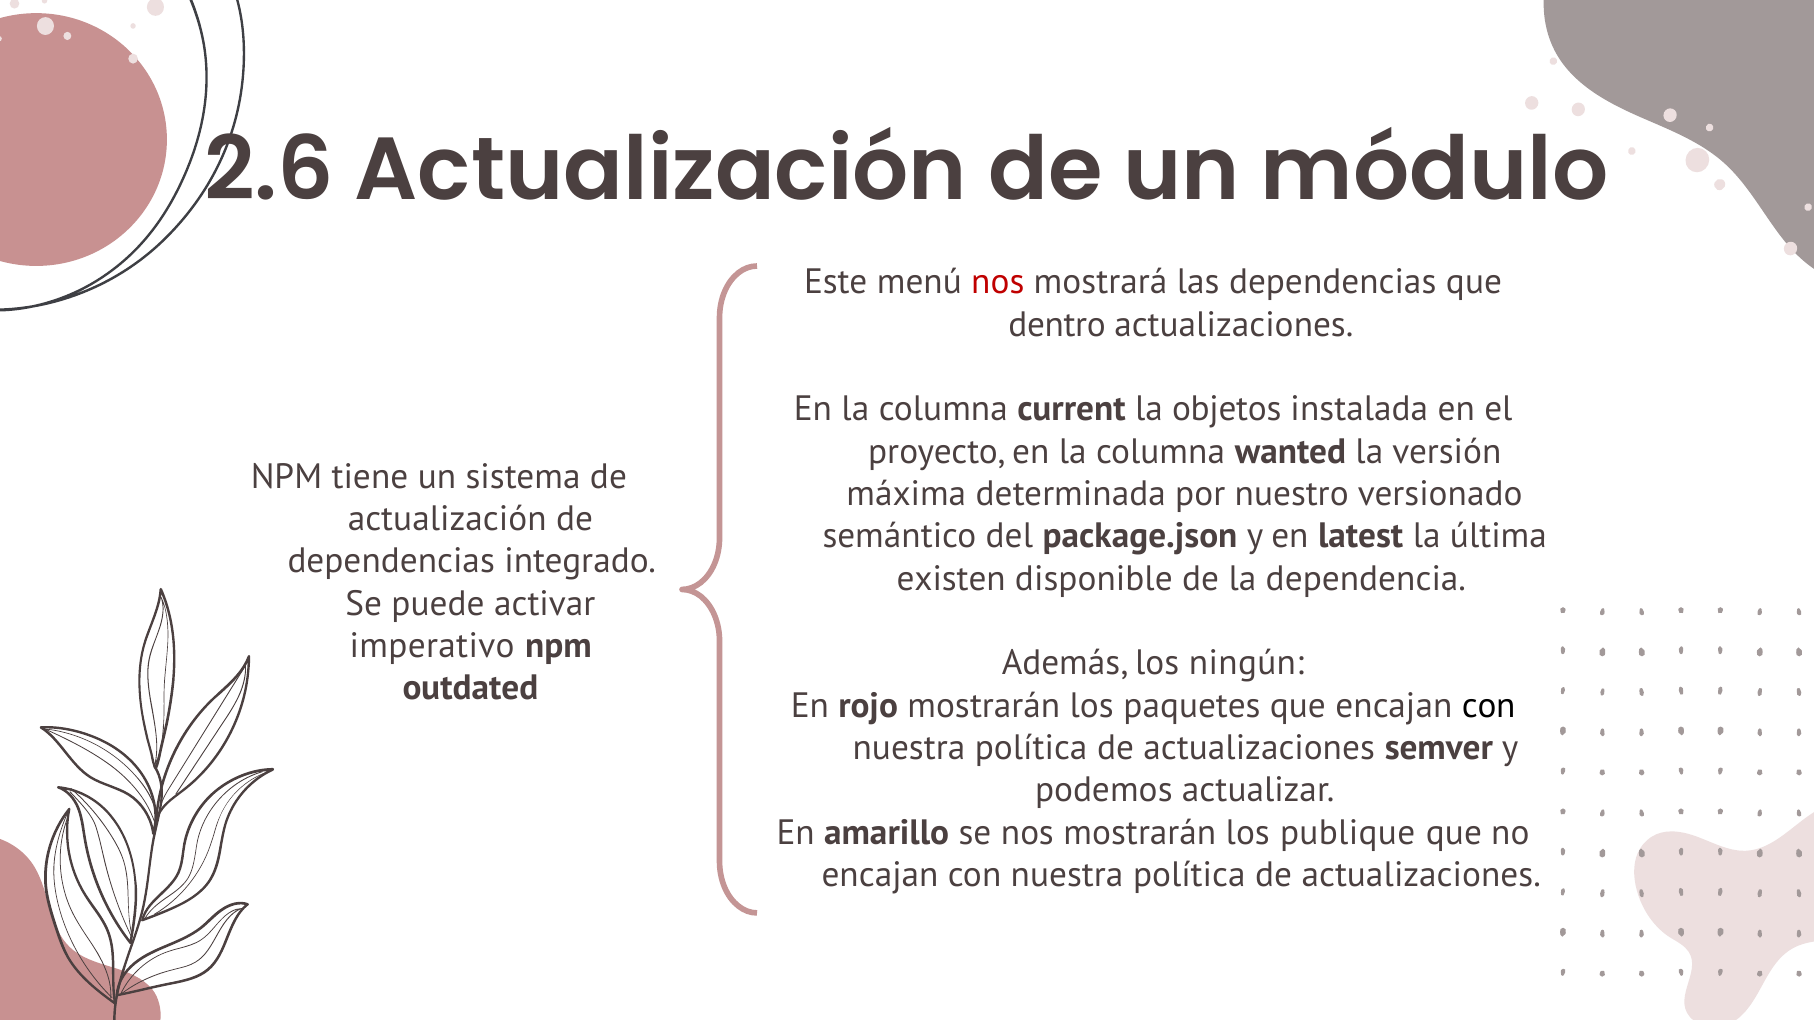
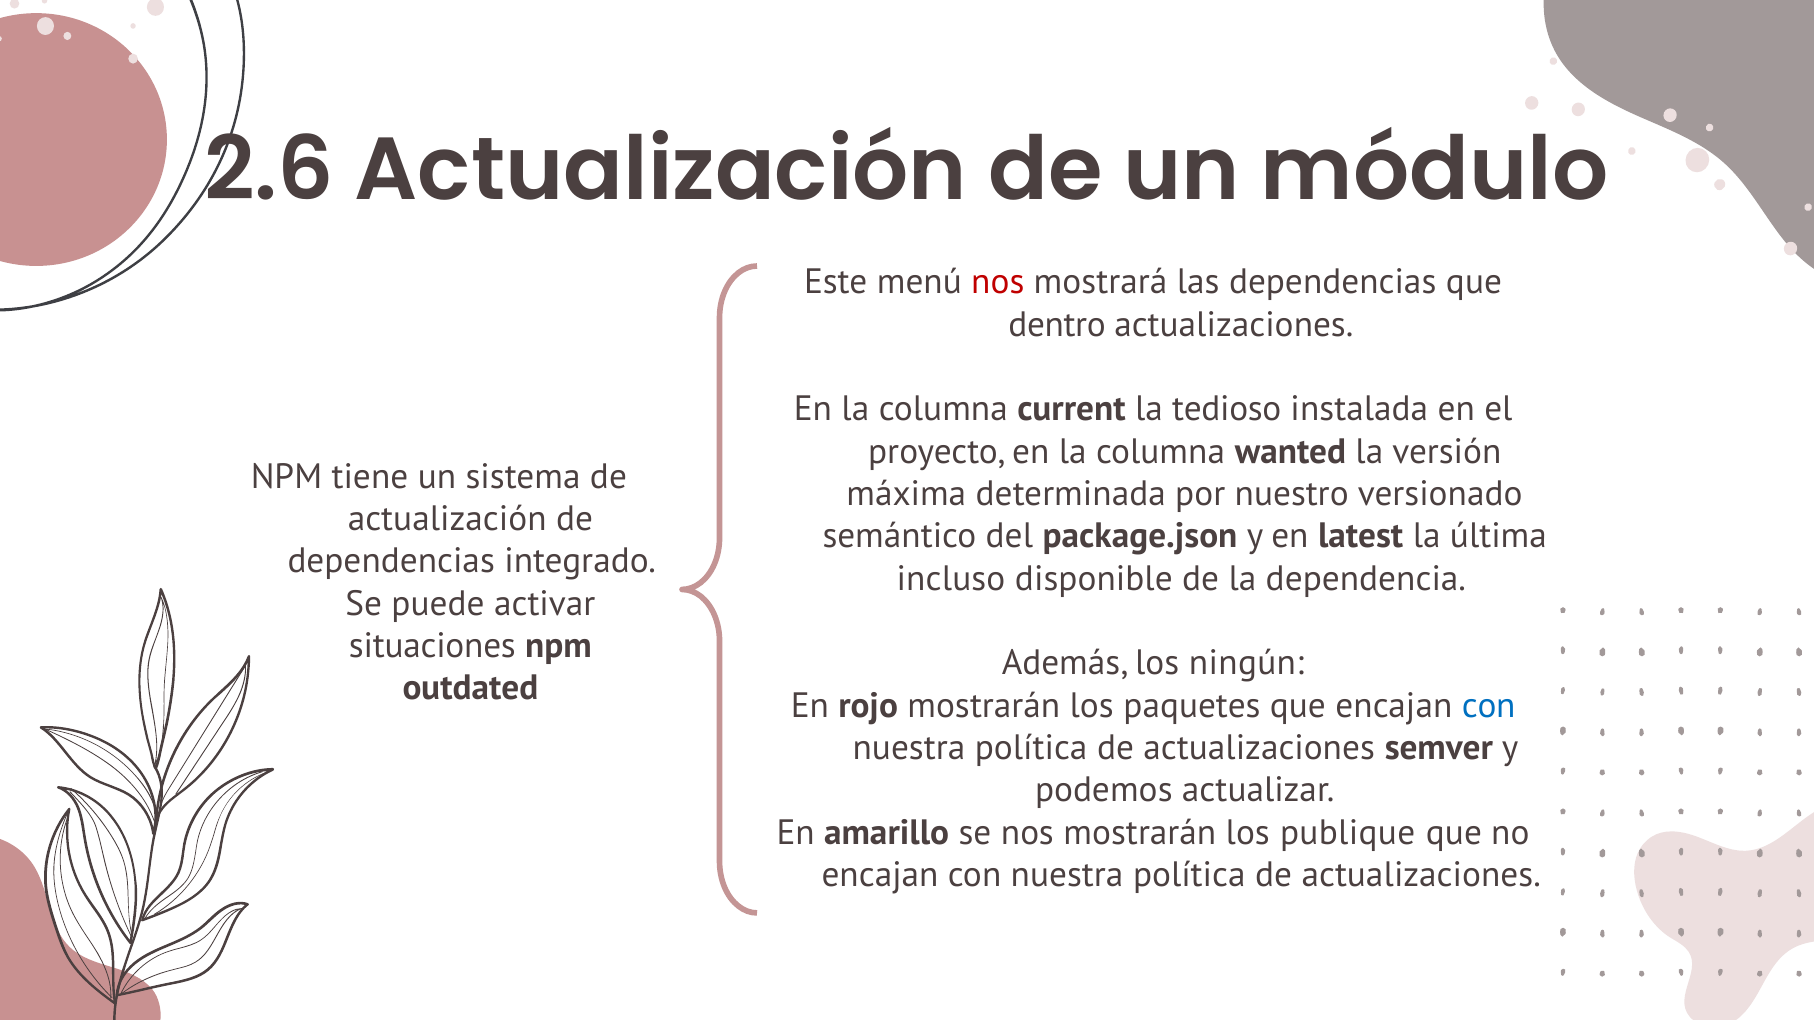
objetos: objetos -> tedioso (1227, 409)
existen: existen -> incluso (951, 579)
imperativo: imperativo -> situaciones (432, 646)
con colour: black -> blue (1489, 706)
